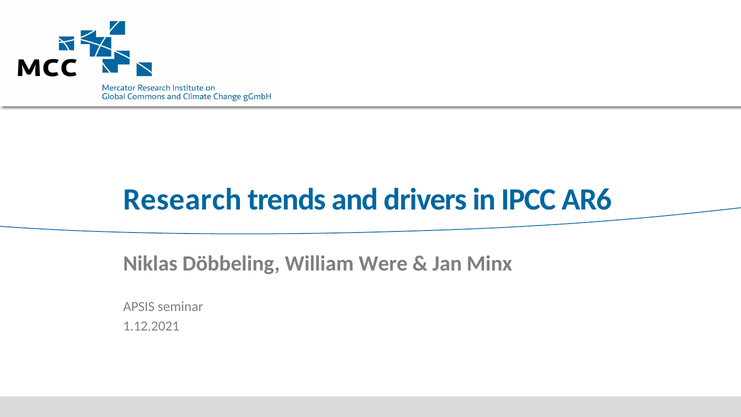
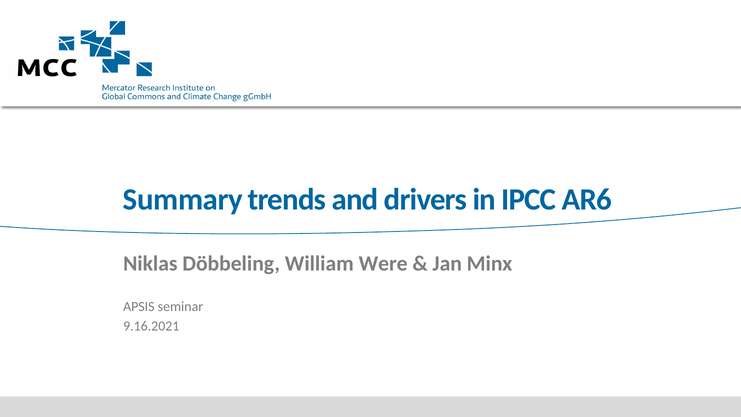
Research: Research -> Summary (183, 199)
1.12.2021: 1.12.2021 -> 9.16.2021 (151, 326)
